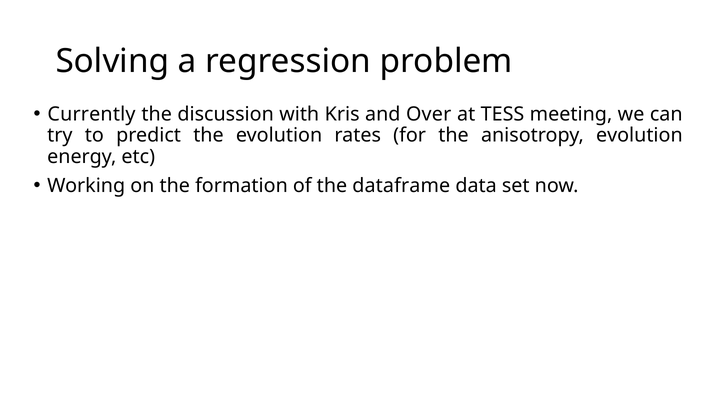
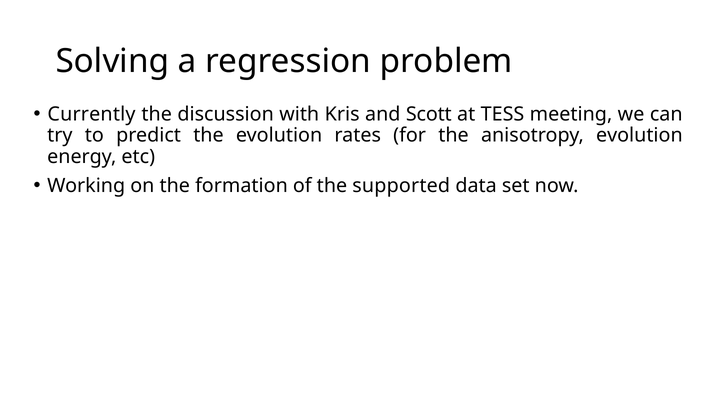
Over: Over -> Scott (429, 114)
dataframe: dataframe -> supported (401, 186)
